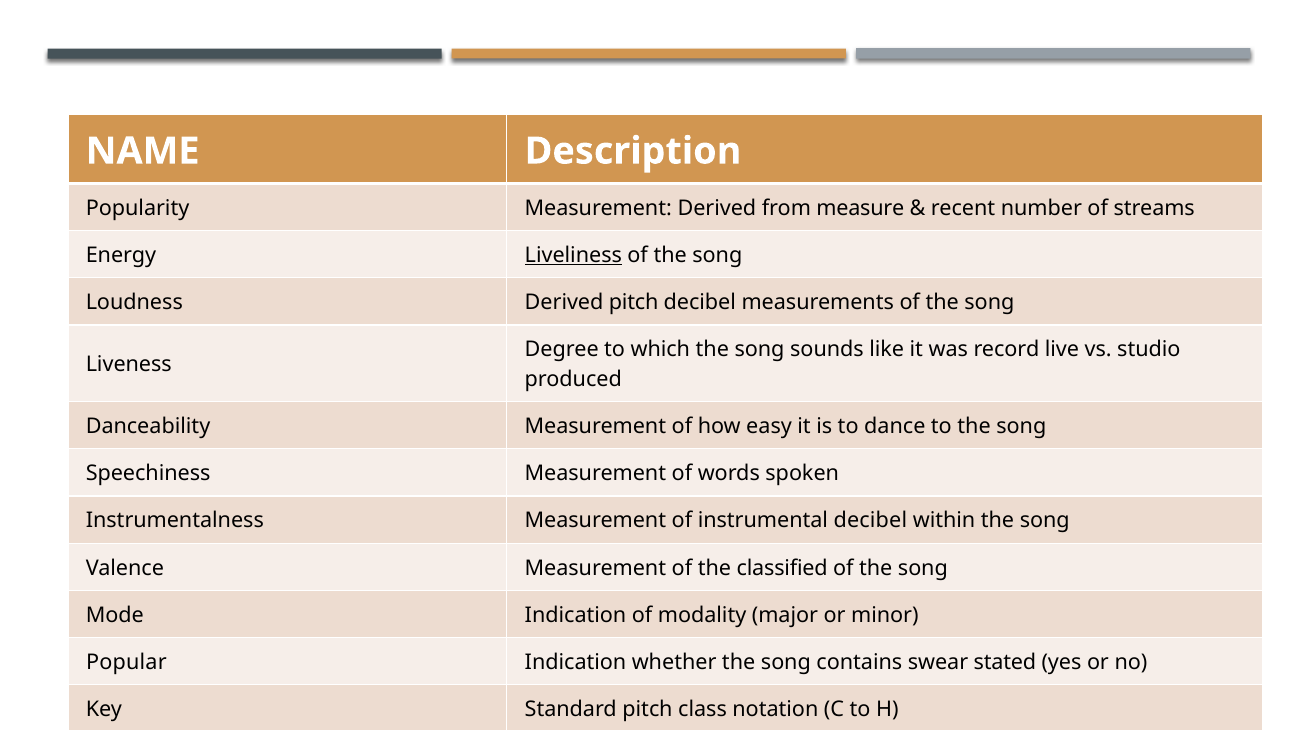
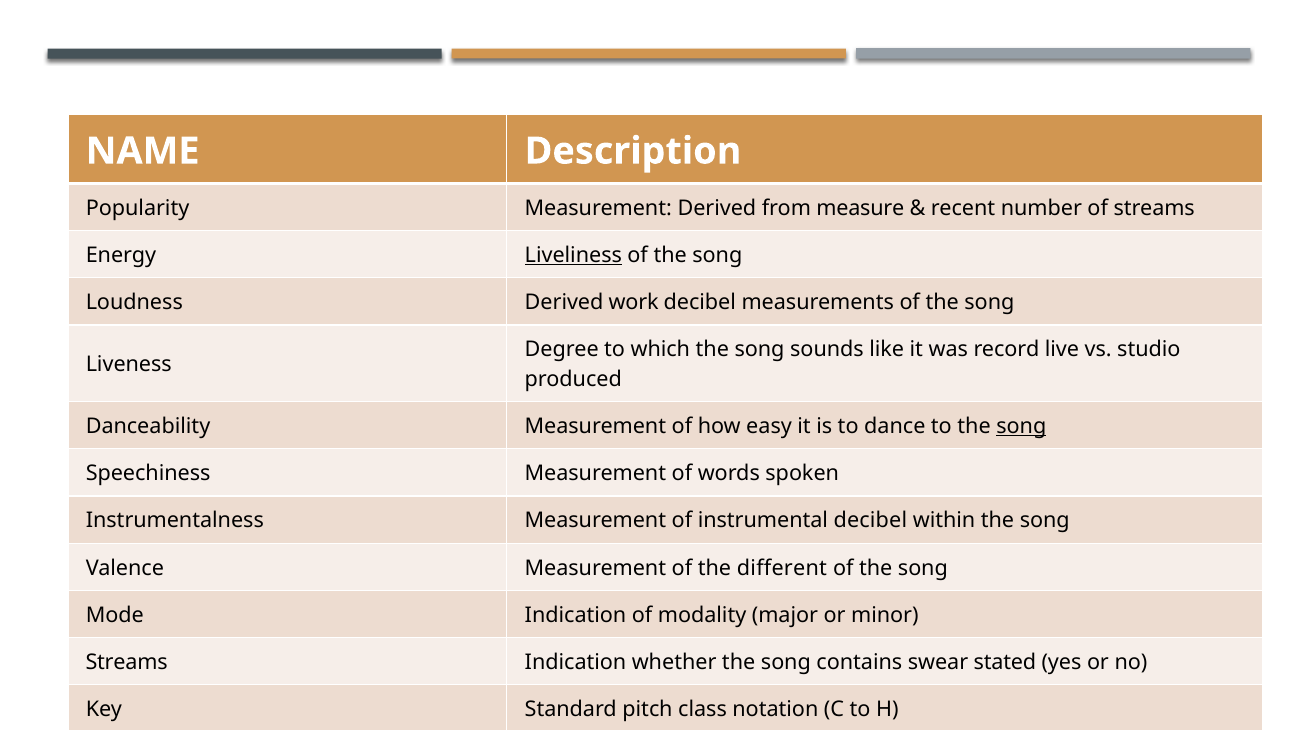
Derived pitch: pitch -> work (634, 303)
song underline: none -> present (1021, 426)
classified: classified -> different (782, 568)
Popular: Popular -> Streams (127, 662)
